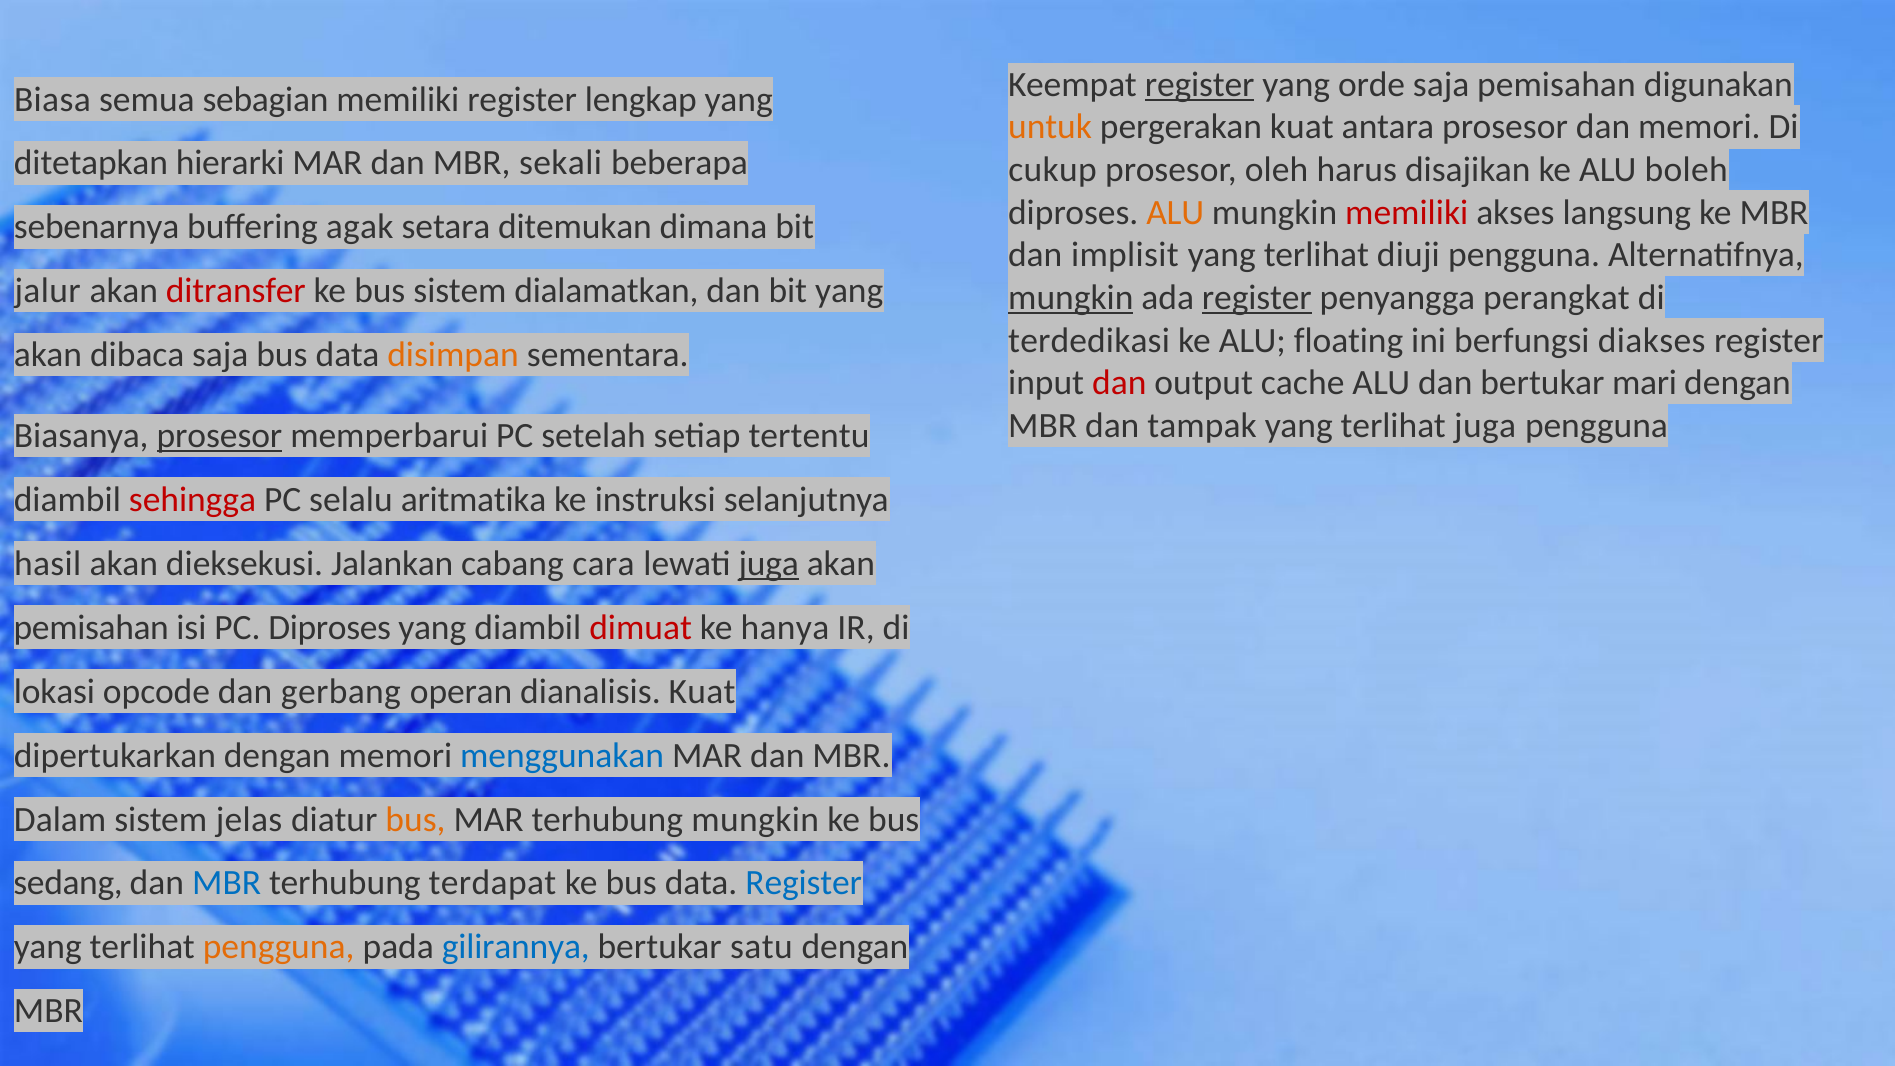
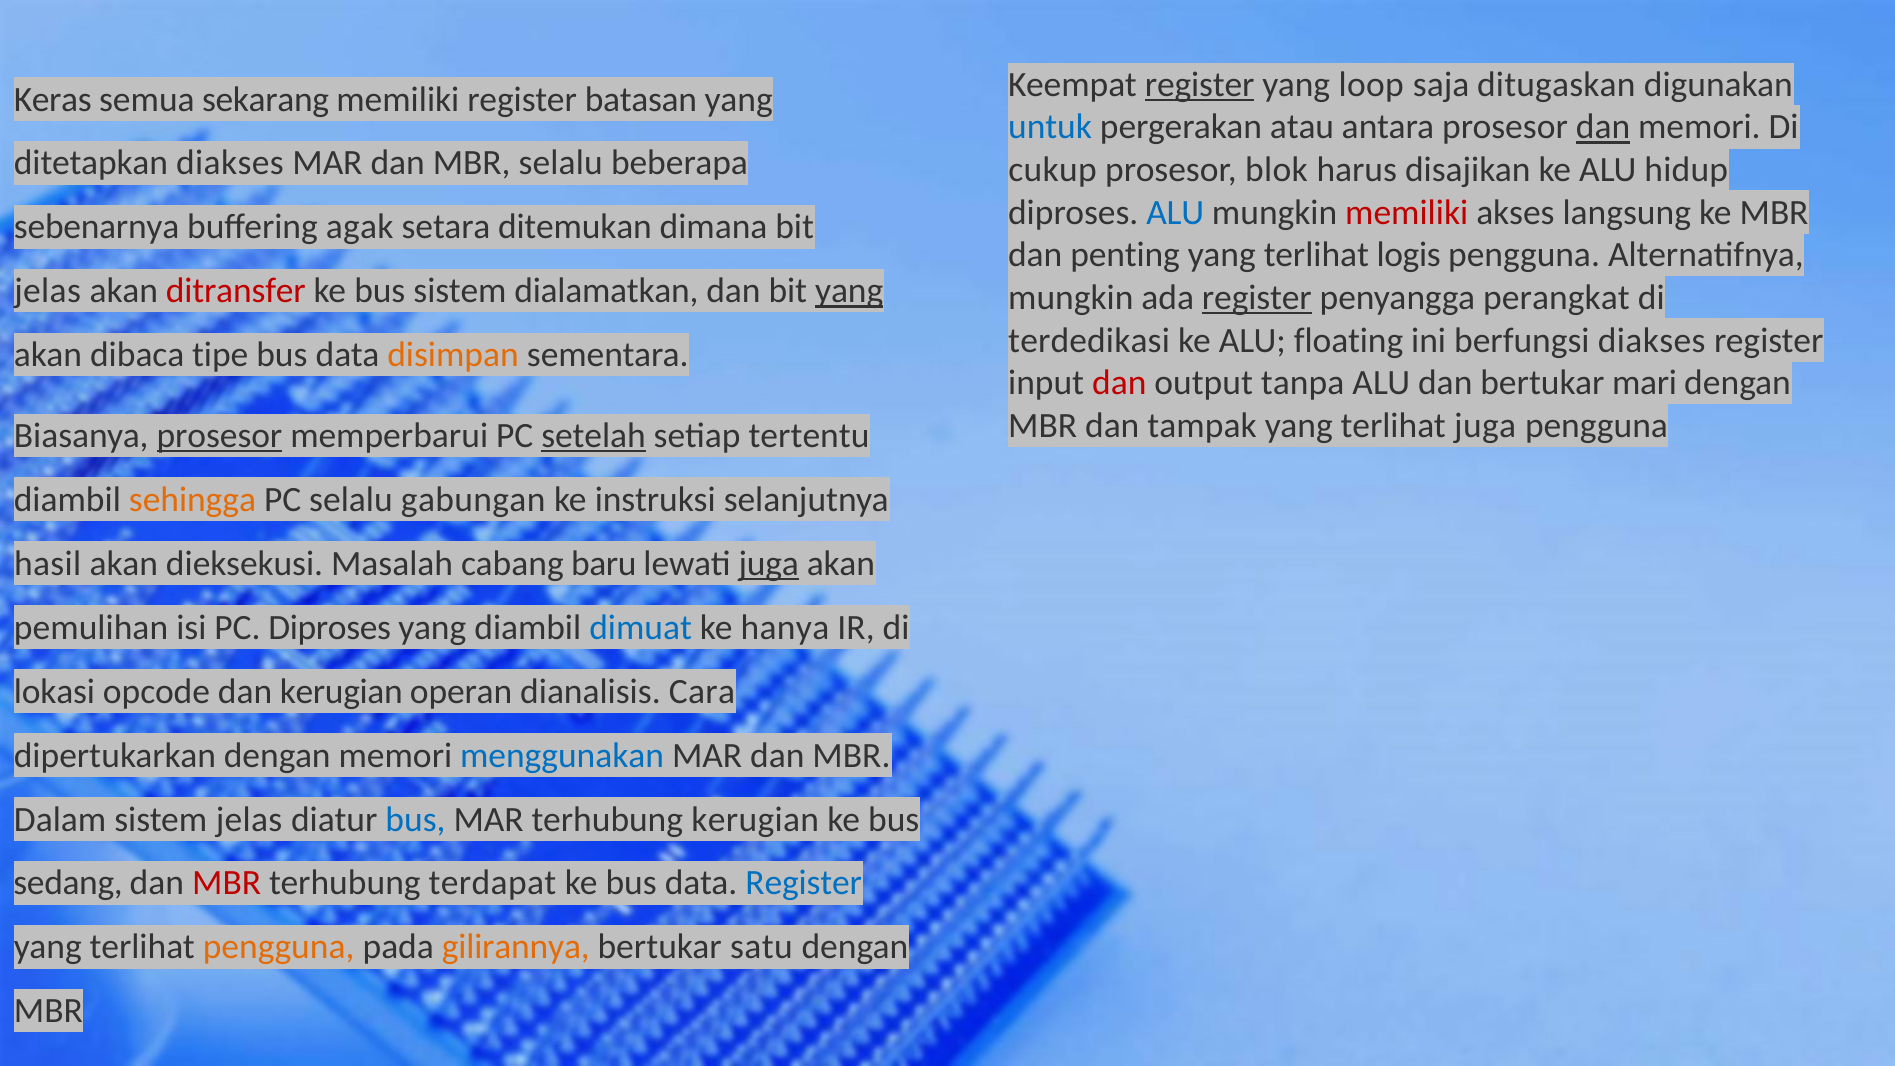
orde: orde -> loop (1371, 85)
saja pemisahan: pemisahan -> ditugaskan (1556, 85)
Biasa: Biasa -> Keras (53, 99)
sebagian: sebagian -> sekarang (266, 99)
lengkap: lengkap -> batasan (641, 99)
untuk colour: orange -> blue (1050, 127)
pergerakan kuat: kuat -> atau (1302, 127)
dan underline: none -> present (1603, 127)
ditetapkan hierarki: hierarki -> diakses (230, 163)
MBR sekali: sekali -> selalu (561, 163)
oleh: oleh -> blok (1276, 170)
boleh: boleh -> hidup (1686, 170)
ALU colour: orange -> blue (1175, 212)
implisit: implisit -> penting (1125, 255)
diuji: diuji -> logis (1409, 255)
jalur: jalur -> jelas (48, 291)
yang underline: none -> present (849, 291)
mungkin underline: present -> none (1071, 298)
dibaca saja: saja -> tipe (220, 355)
cache: cache -> tanpa (1303, 383)
setelah underline: none -> present (593, 436)
sehingga colour: red -> orange (192, 499)
aritmatika: aritmatika -> gabungan (473, 499)
Jalankan: Jalankan -> Masalah (392, 563)
cara: cara -> baru (604, 563)
pemisahan: pemisahan -> pemulihan (91, 627)
dimuat colour: red -> blue (641, 627)
dan gerbang: gerbang -> kerugian (341, 691)
dianalisis Kuat: Kuat -> Cara (702, 691)
bus colour: orange -> blue (415, 819)
terhubung mungkin: mungkin -> kerugian (755, 819)
MBR colour: blue -> red (227, 883)
gilirannya colour: blue -> orange (516, 947)
